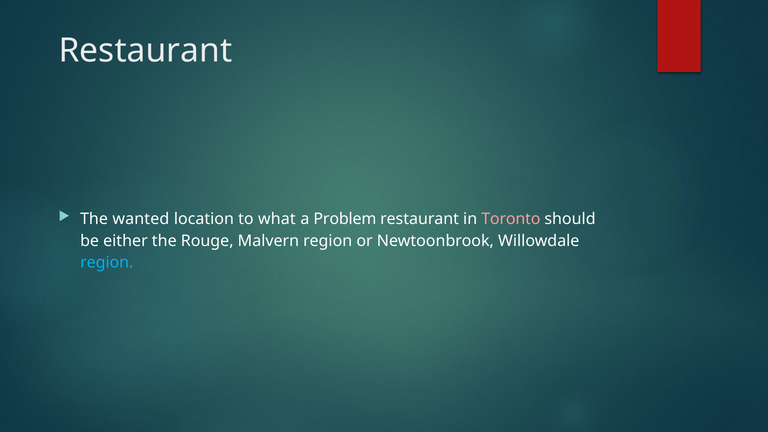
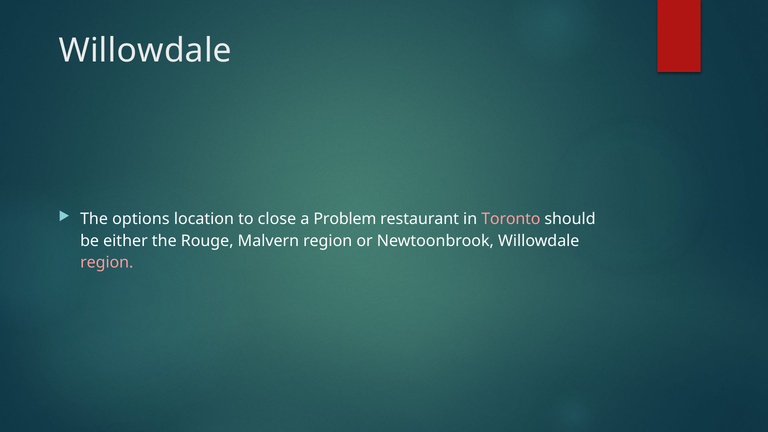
Restaurant: Restaurant -> Willowdale (145, 51)
wanted: wanted -> options (141, 219)
what: what -> close (277, 219)
region colour: light blue -> pink (107, 263)
